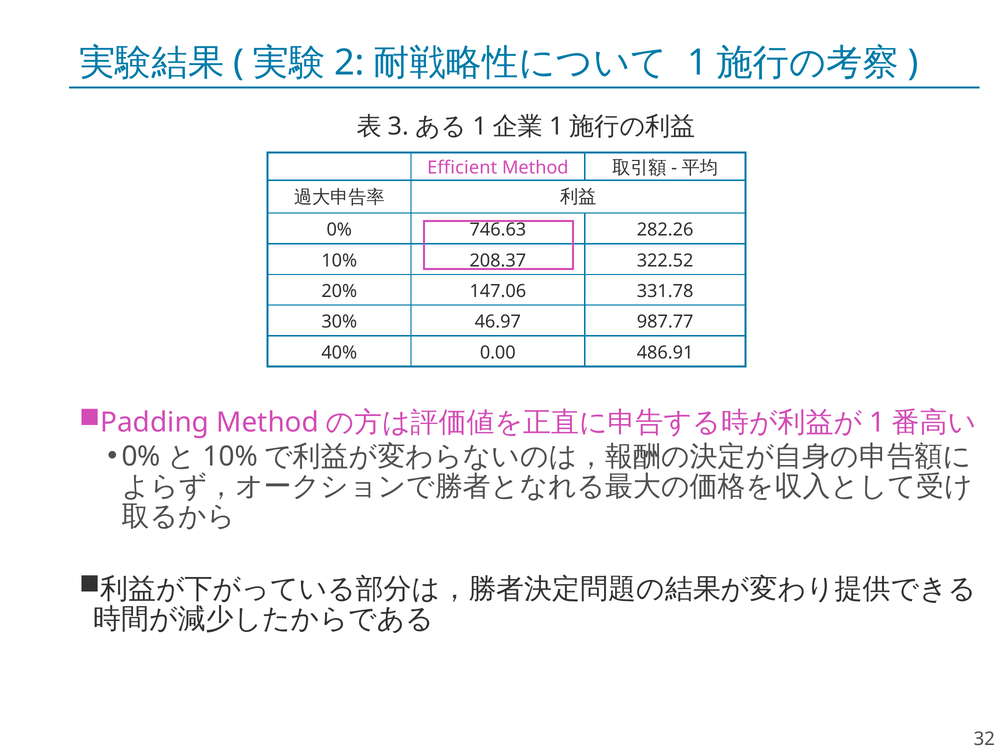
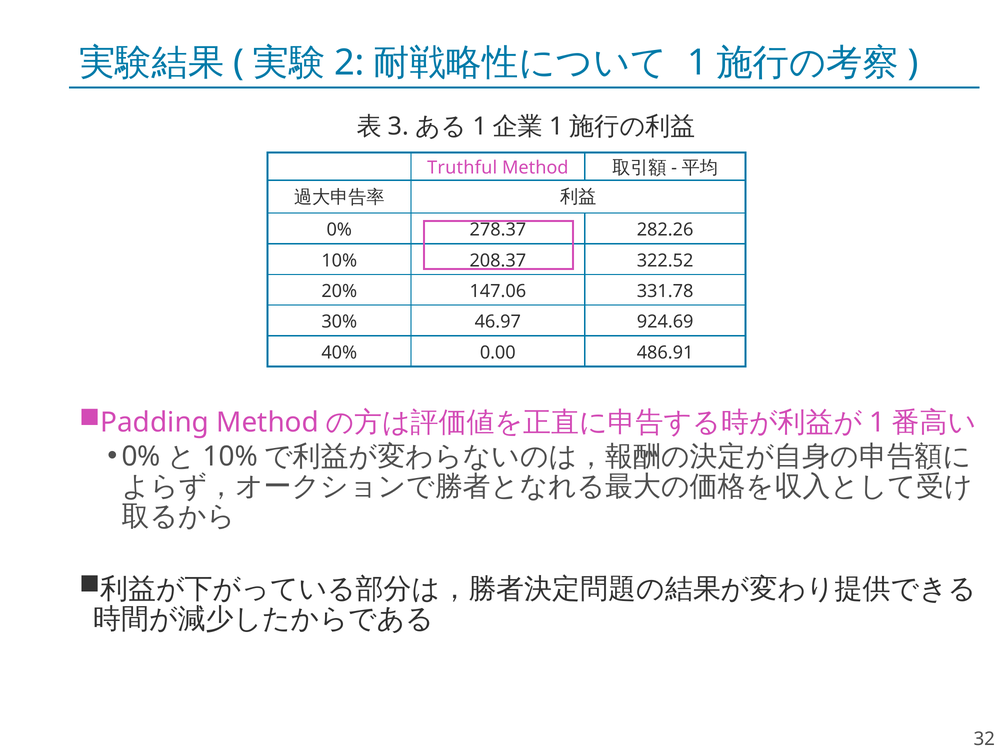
Efficient: Efficient -> Truthful (462, 168)
746.63: 746.63 -> 278.37 (498, 230)
987.77: 987.77 -> 924.69 (665, 322)
